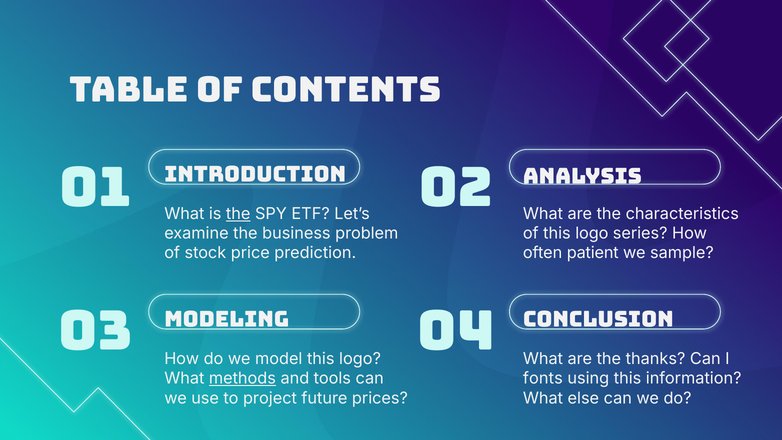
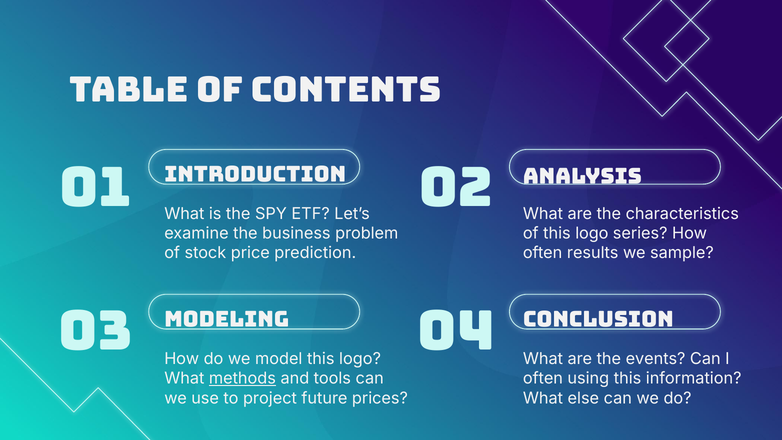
the underline: present -> none (238, 214)
patient: patient -> results (593, 253)
thanks: thanks -> events (656, 359)
fonts: fonts -> often (543, 378)
